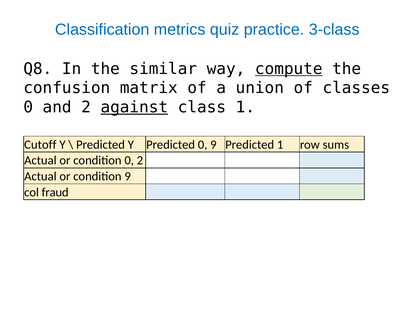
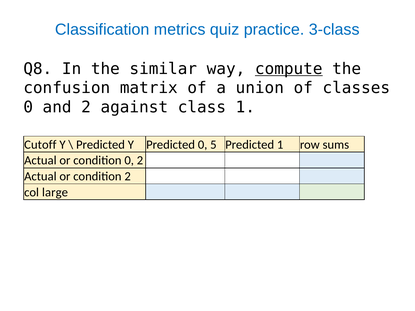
against underline: present -> none (134, 107)
0 9: 9 -> 5 (213, 145)
condition 9: 9 -> 2 (128, 177)
fraud: fraud -> large (55, 193)
